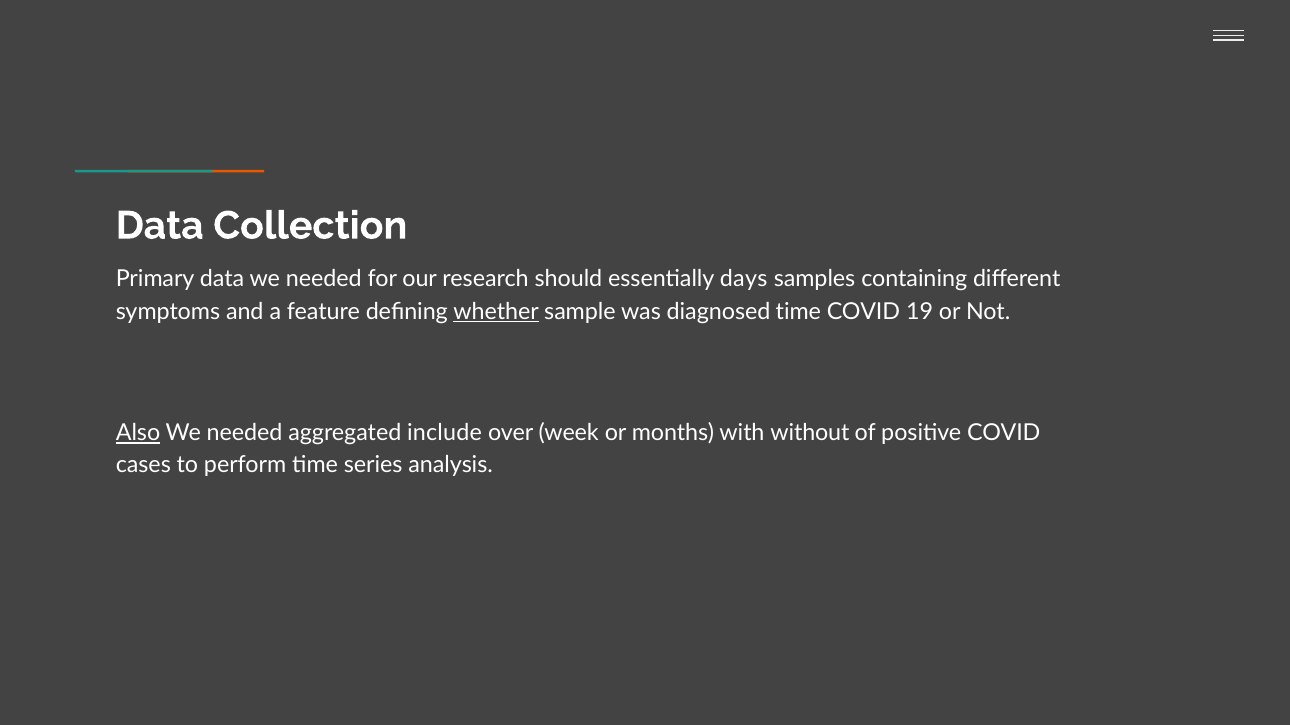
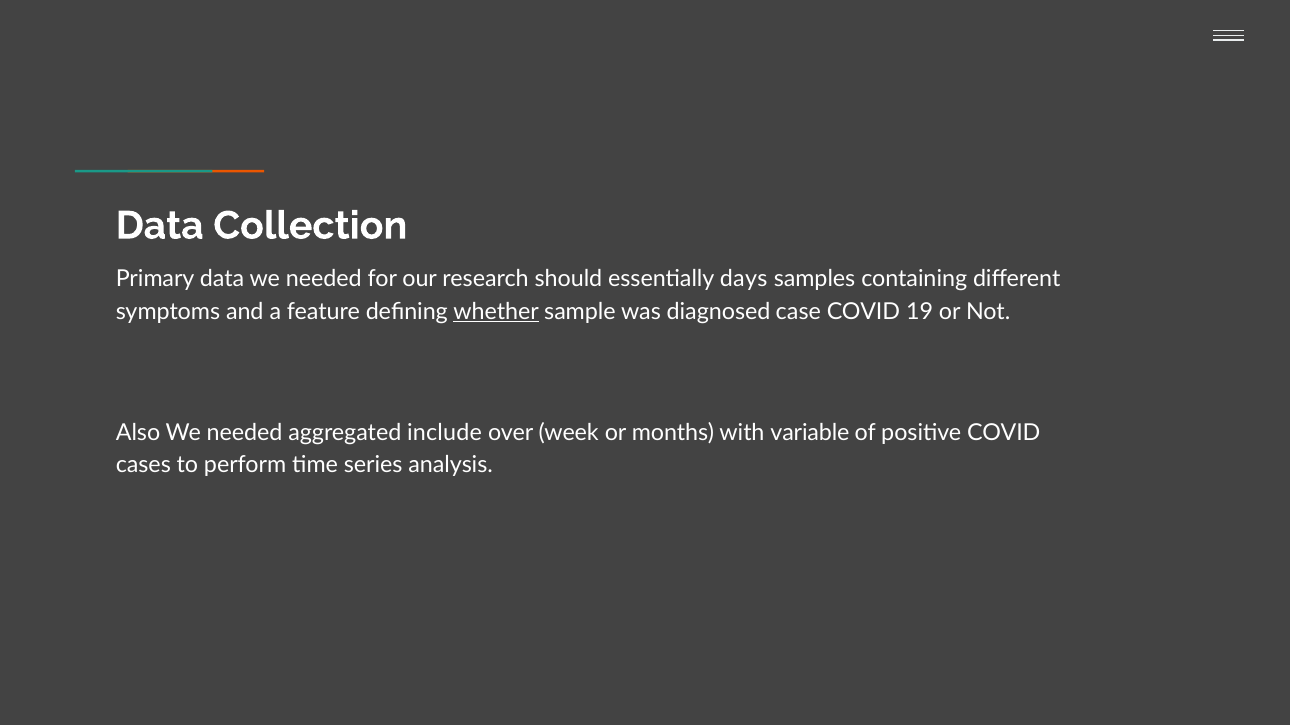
diagnosed time: time -> case (798, 312)
Also underline: present -> none (138, 433)
without: without -> variable (810, 433)
